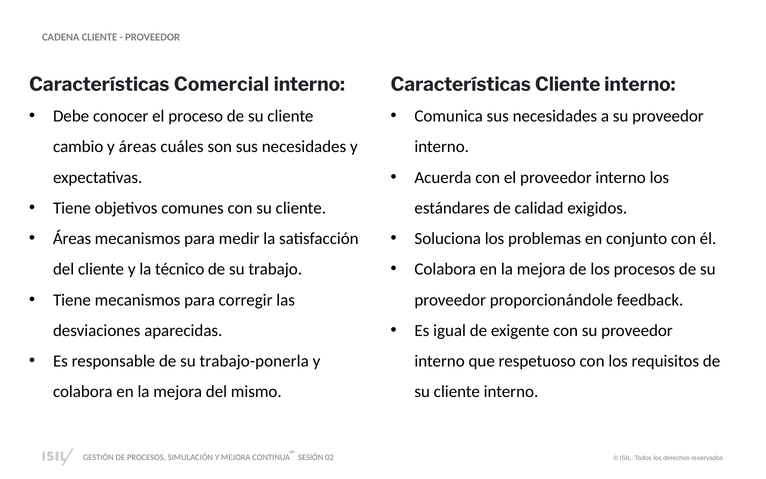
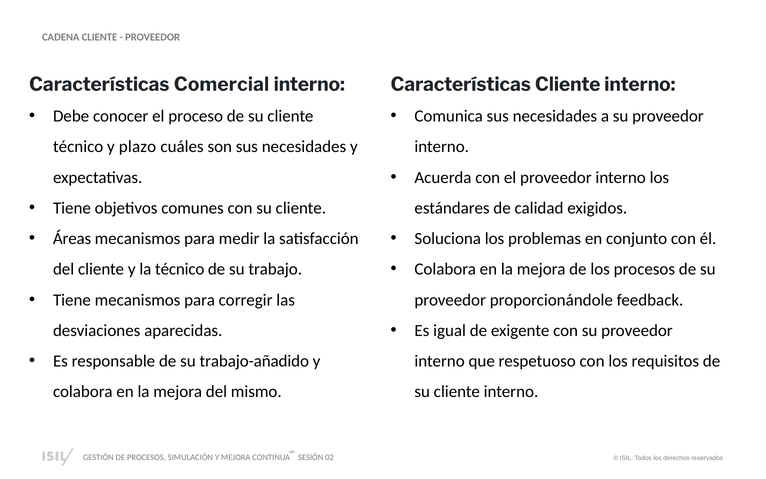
cambio: cambio -> técnico (78, 147)
y áreas: áreas -> plazo (138, 147)
trabajo-ponerla: trabajo-ponerla -> trabajo-añadido (254, 361)
